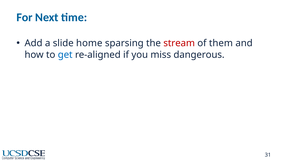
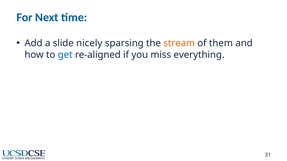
home: home -> nicely (89, 43)
stream colour: red -> orange (179, 43)
dangerous: dangerous -> everything (199, 55)
